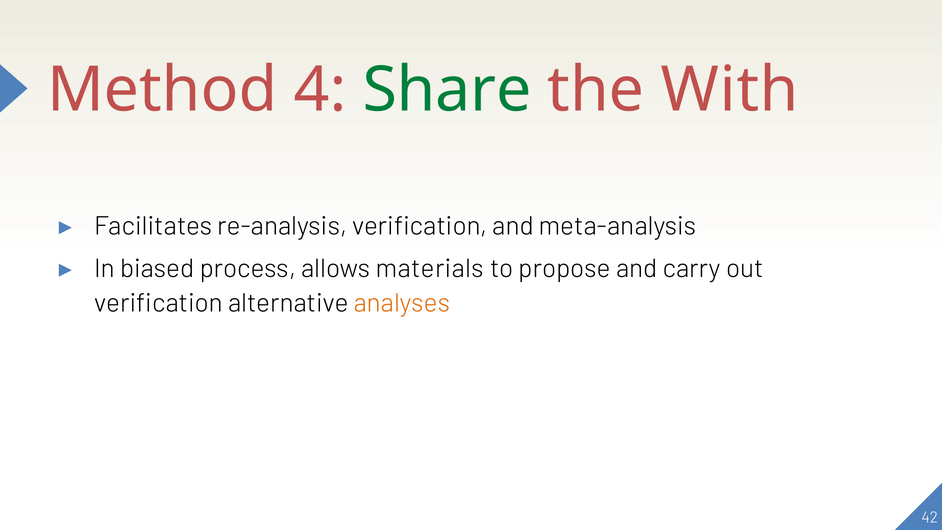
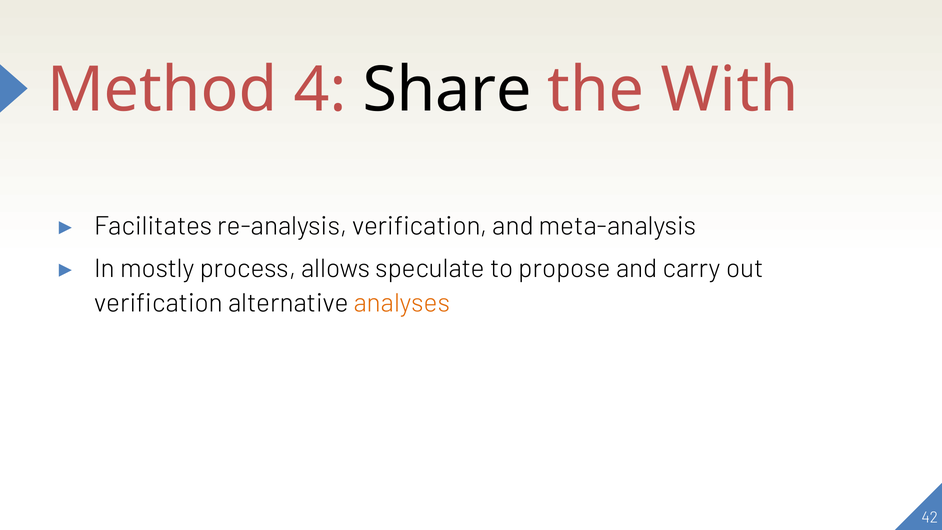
Share colour: green -> black (447, 90)
biased: biased -> mostly (157, 269)
materials: materials -> speculate (430, 269)
